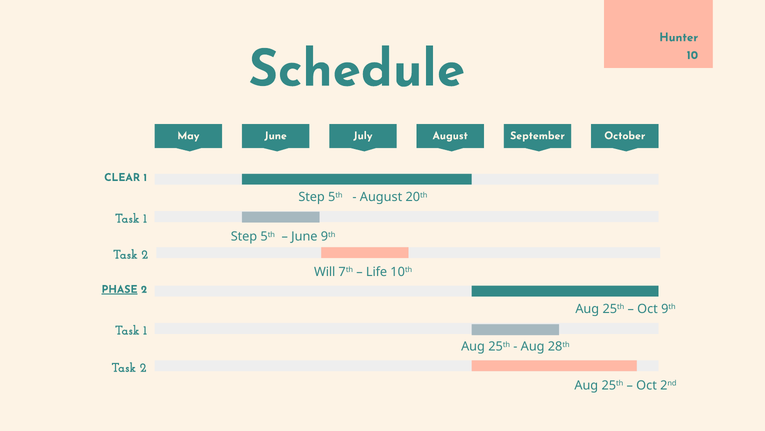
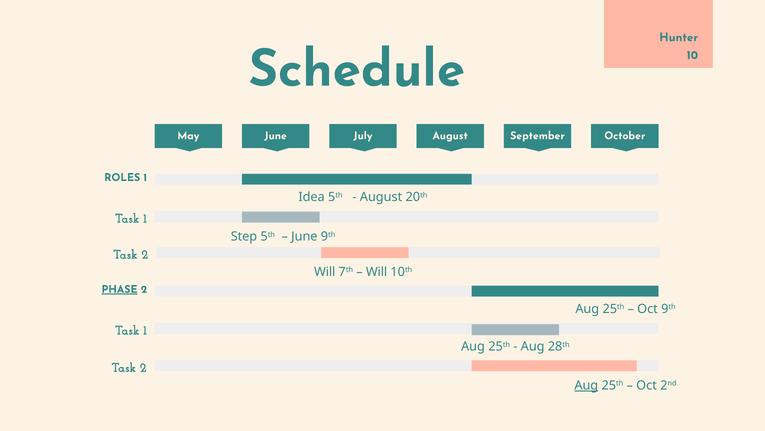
CLEAR: CLEAR -> ROLES (122, 177)
Step: Step -> Idea (312, 197)
Life: Life -> Will (377, 271)
Aug underline: none -> present (586, 385)
